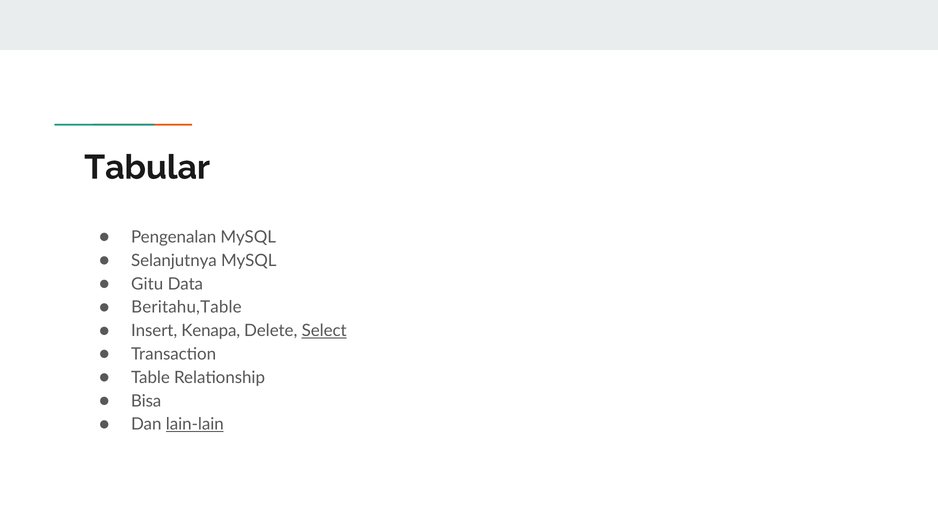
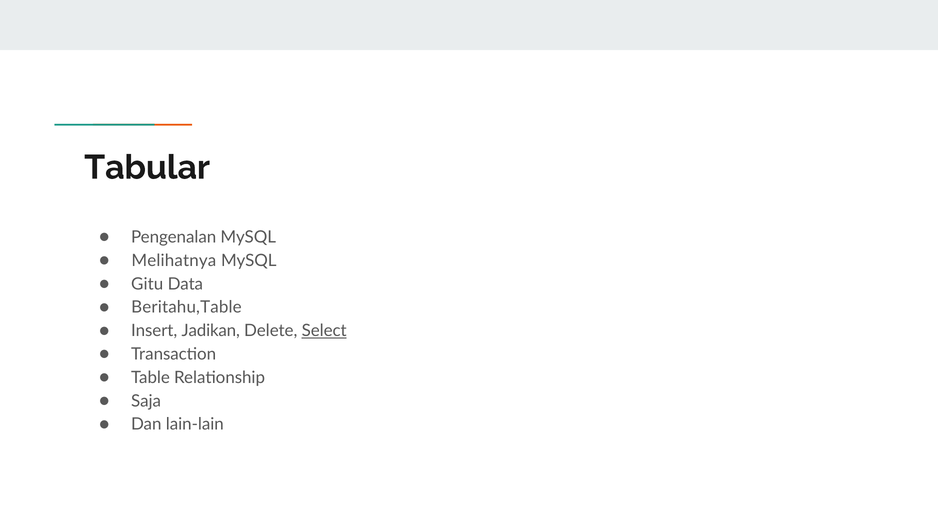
Selanjutnya: Selanjutnya -> Melihatnya (174, 260)
Kenapa: Kenapa -> Jadikan (211, 331)
Bisa: Bisa -> Saja (146, 401)
lain-lain underline: present -> none (195, 424)
